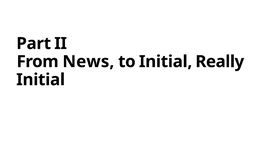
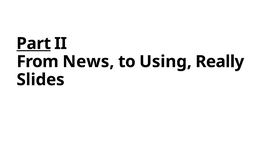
Part underline: none -> present (34, 43)
to Initial: Initial -> Using (165, 62)
Initial: Initial -> Slides (41, 80)
